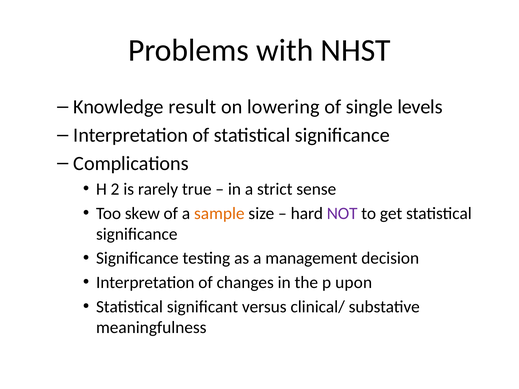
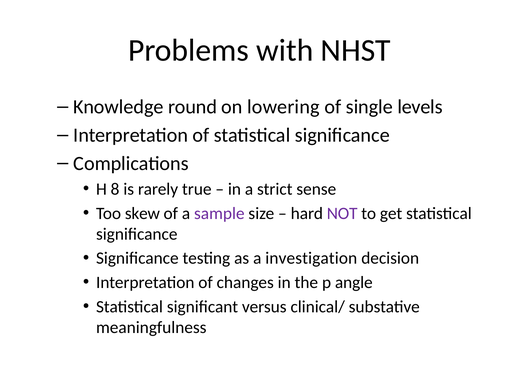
result: result -> round (193, 107)
2: 2 -> 8 (115, 189)
sample colour: orange -> purple (219, 213)
management: management -> investigation (311, 258)
upon: upon -> angle (354, 283)
